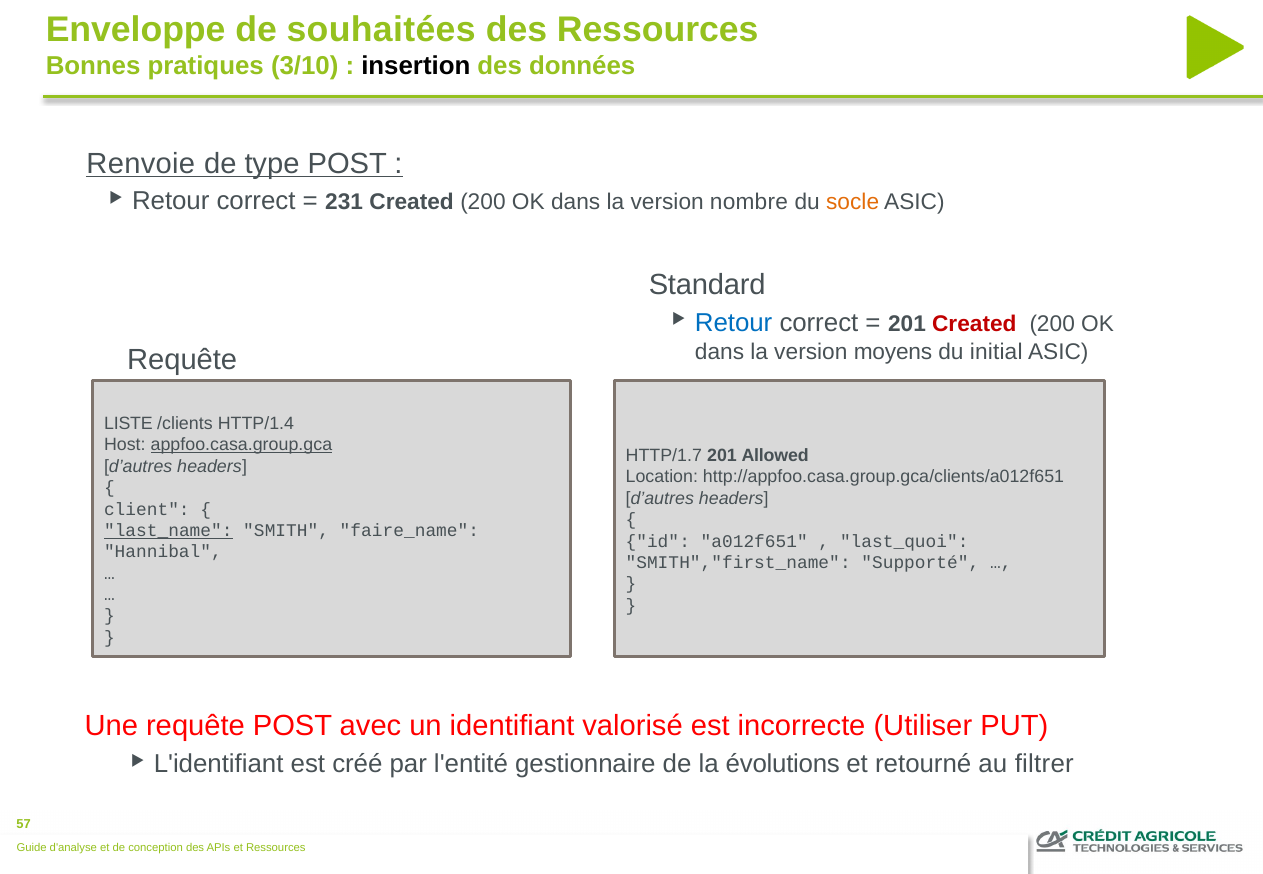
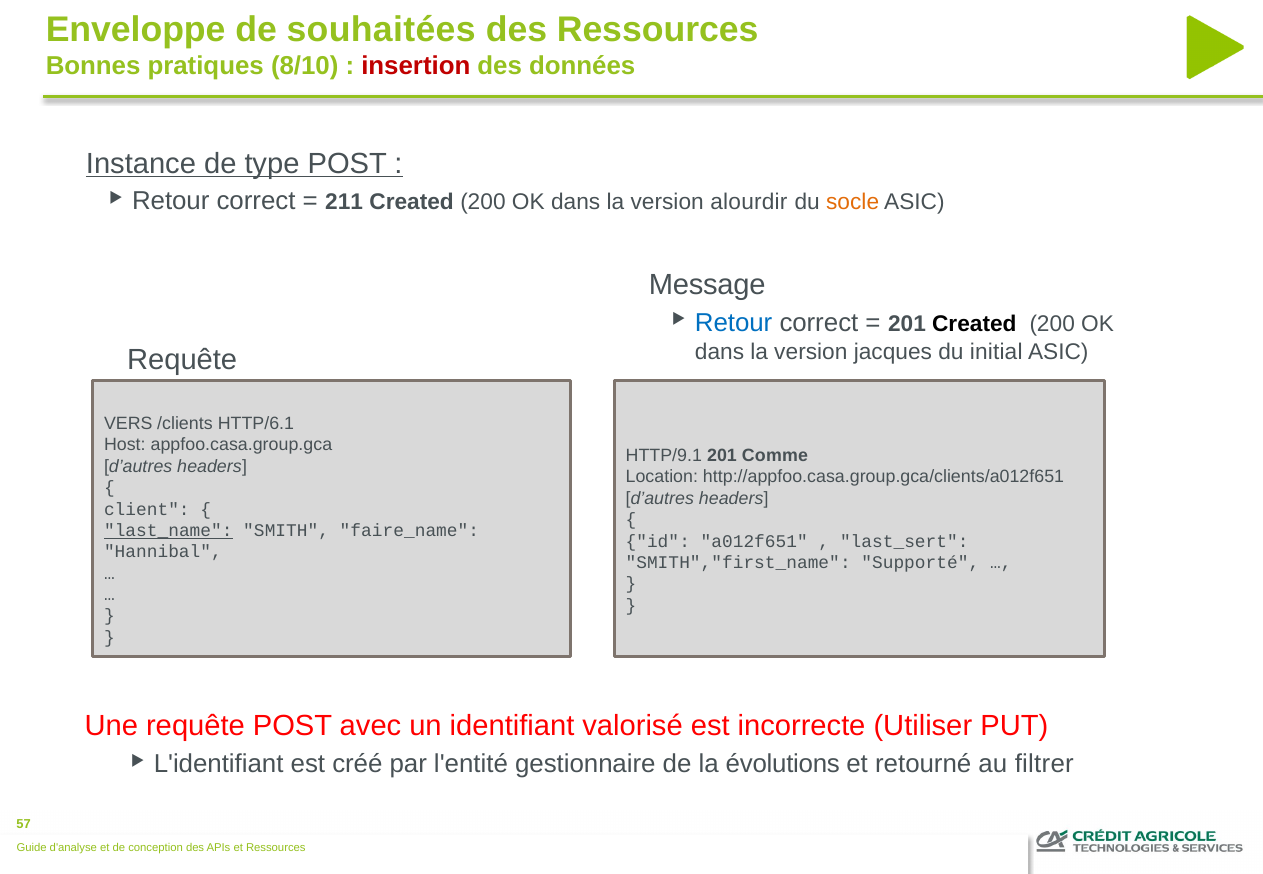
3/10: 3/10 -> 8/10 (305, 66)
insertion colour: black -> red (416, 66)
Renvoie: Renvoie -> Instance (141, 164)
231: 231 -> 211 (344, 203)
nombre: nombre -> alourdir (749, 203)
Standard: Standard -> Message (707, 285)
Created colour: red -> black (974, 324)
moyens: moyens -> jacques (893, 352)
LISTE: LISTE -> VERS (128, 424)
HTTP/1.4: HTTP/1.4 -> HTTP/6.1 (256, 424)
appfoo.casa.group.gca underline: present -> none (241, 445)
HTTP/1.7: HTTP/1.7 -> HTTP/9.1 (664, 456)
Allowed: Allowed -> Comme (775, 456)
last_quoi: last_quoi -> last_sert (904, 541)
